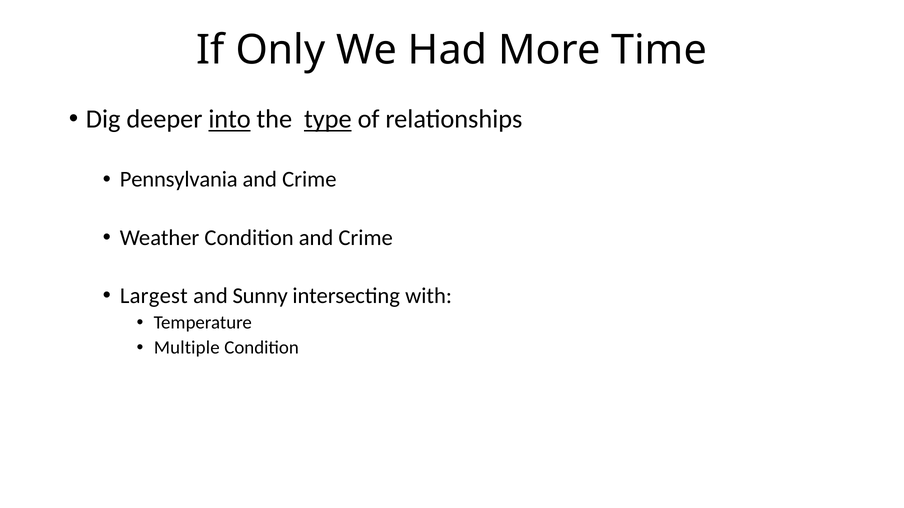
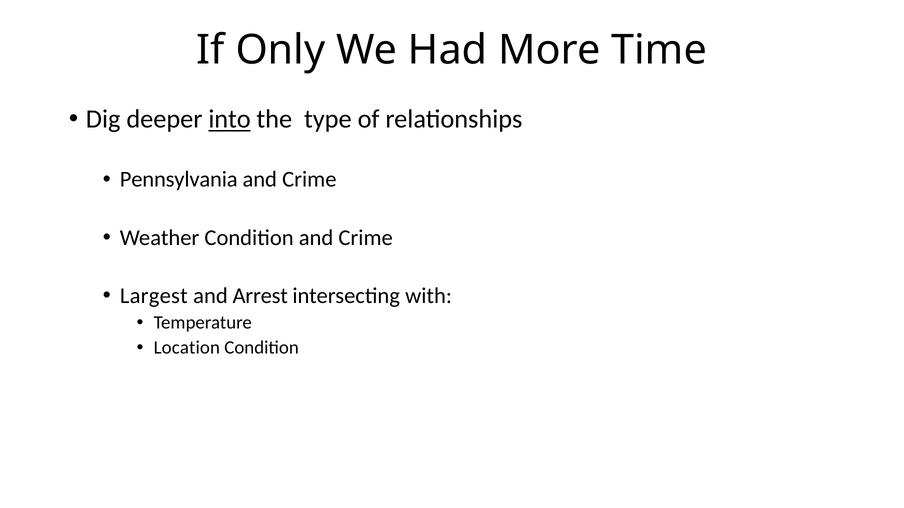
type underline: present -> none (328, 119)
Sunny: Sunny -> Arrest (260, 296)
Multiple: Multiple -> Location (187, 348)
